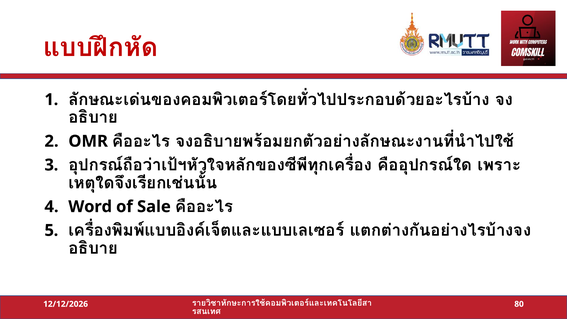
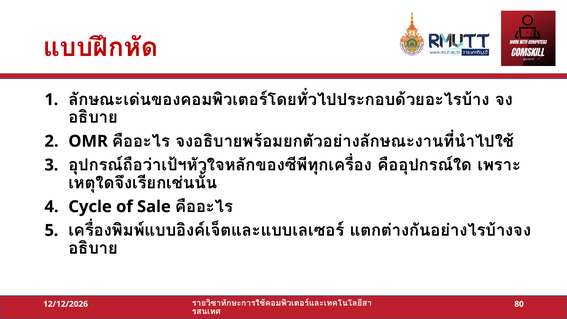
Word: Word -> Cycle (90, 207)
